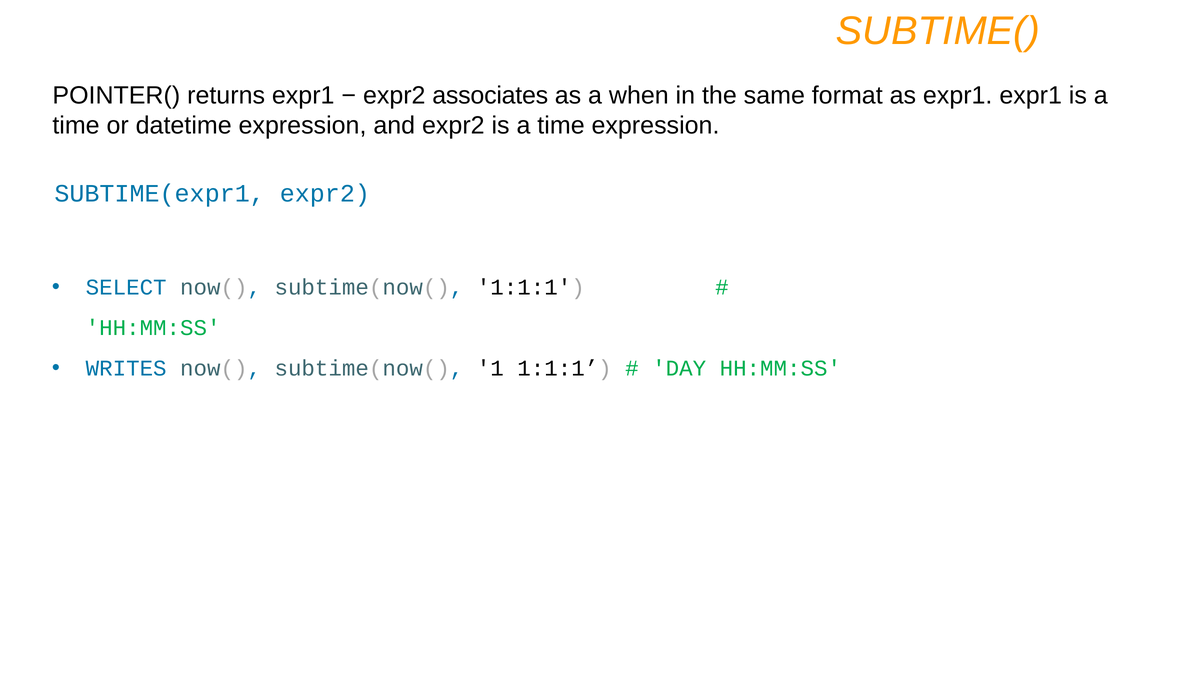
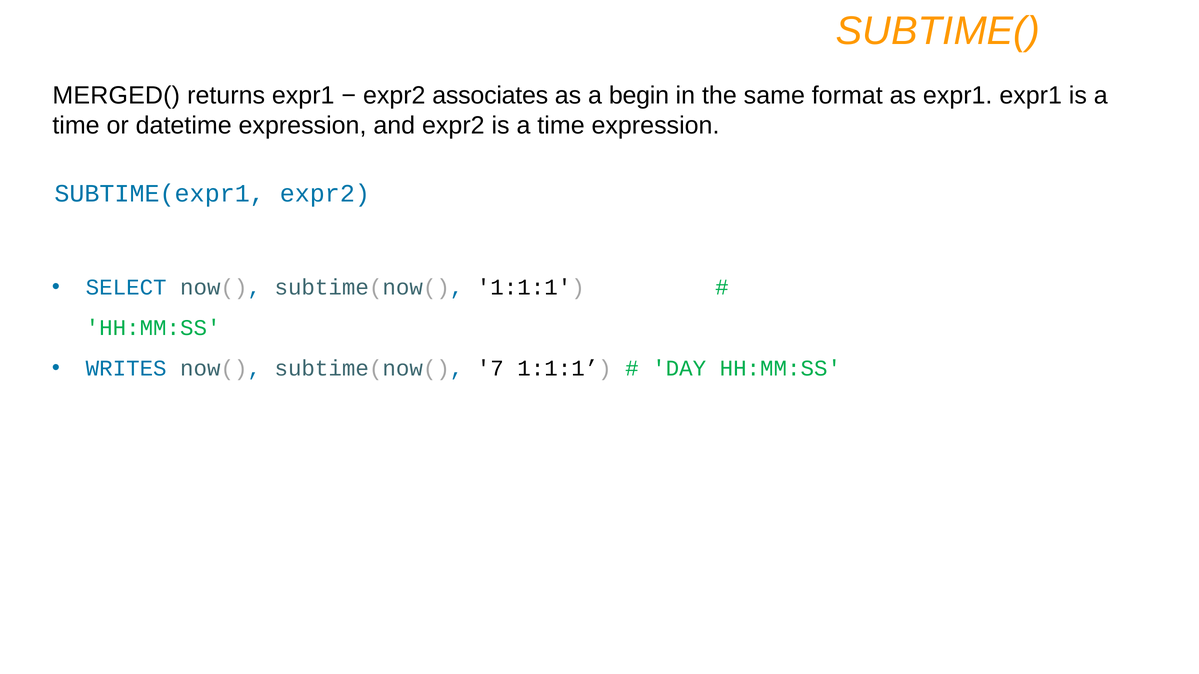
POINTER(: POINTER( -> MERGED( (116, 96)
when: when -> begin (639, 96)
1: 1 -> 7 (490, 369)
